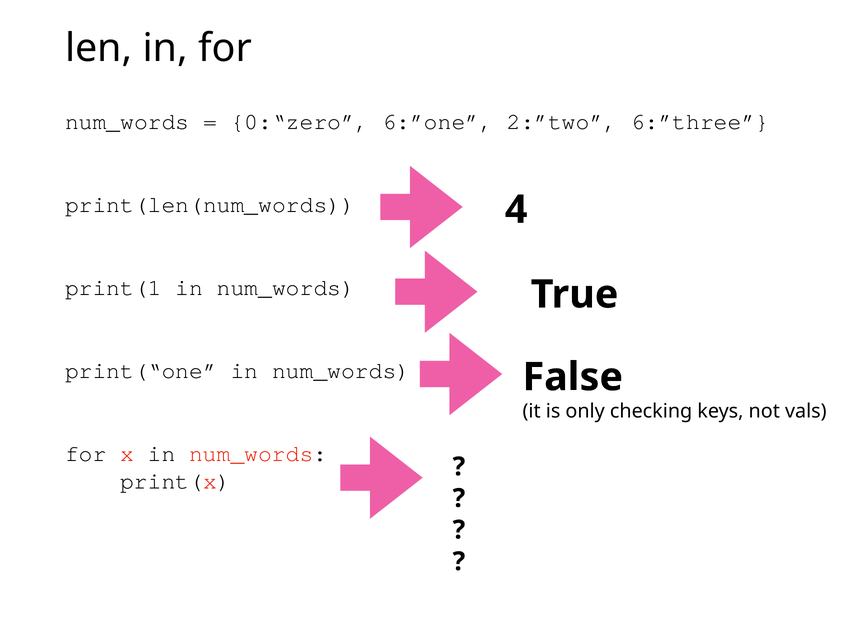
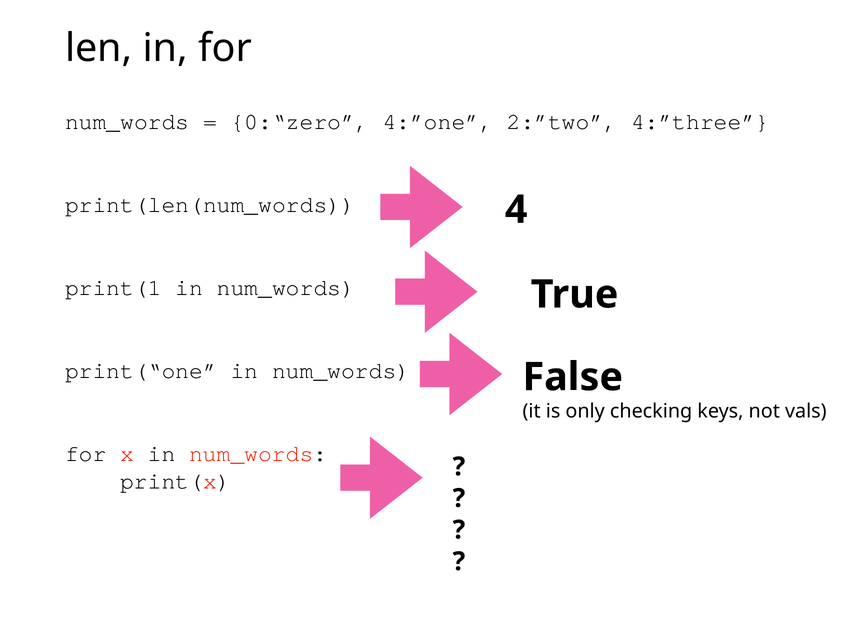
6:”one: 6:”one -> 4:”one (438, 122)
6:”three: 6:”three -> 4:”three (700, 122)
